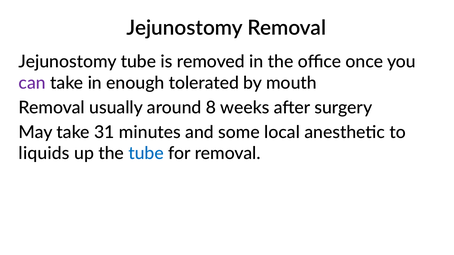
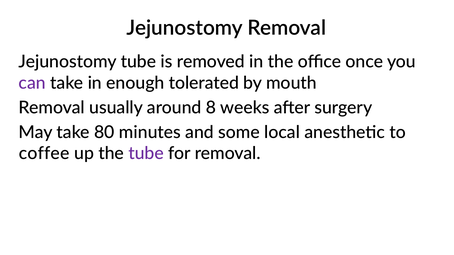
31: 31 -> 80 (104, 132)
liquids: liquids -> coffee (44, 154)
tube colour: blue -> purple (146, 154)
